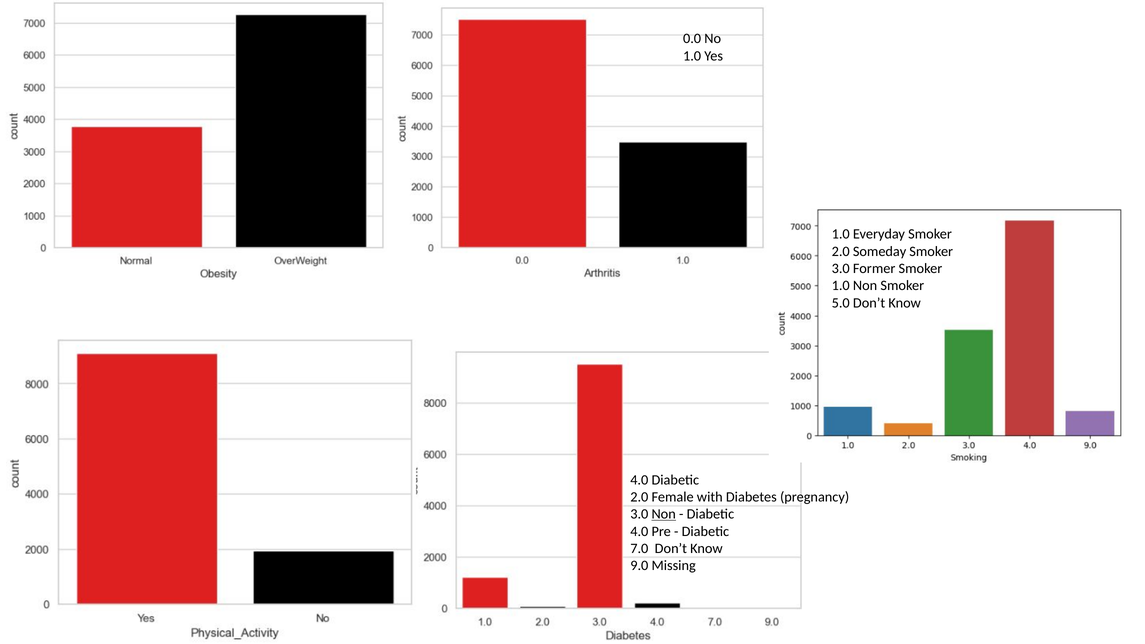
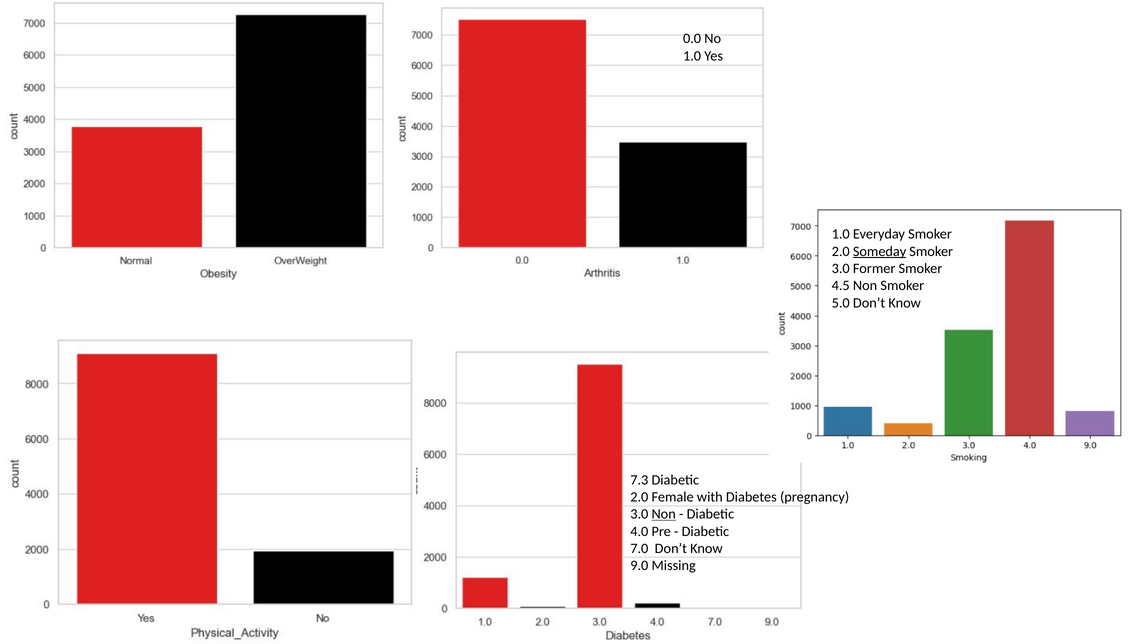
Someday underline: none -> present (880, 251)
1.0: 1.0 -> 4.5 (841, 286)
4.0: 4.0 -> 7.3 (639, 480)
